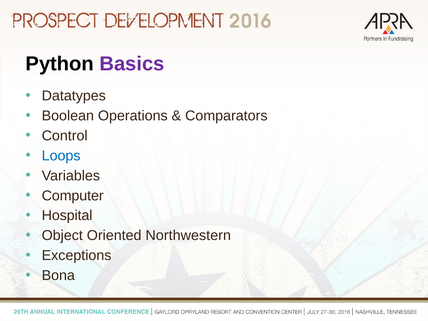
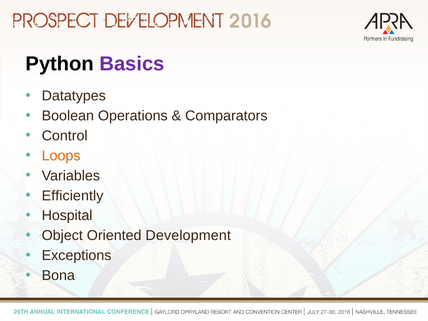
Loops colour: blue -> orange (61, 156)
Computer: Computer -> Efficiently (73, 196)
Northwestern: Northwestern -> Development (188, 236)
